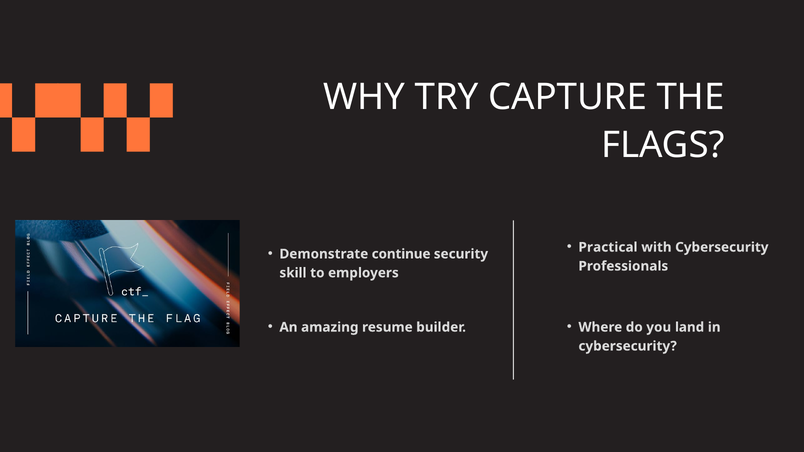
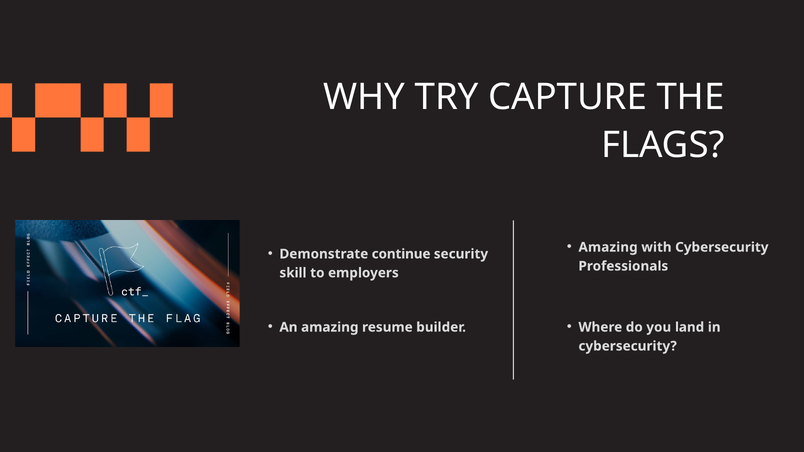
Practical: Practical -> Amazing (608, 247)
